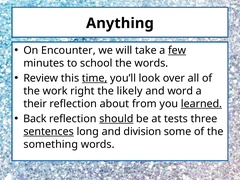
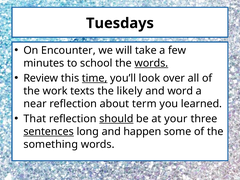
Anything: Anything -> Tuesdays (120, 23)
few underline: present -> none (177, 50)
words underline: none -> present (151, 63)
right: right -> texts (83, 91)
their: their -> near (35, 104)
from: from -> term (144, 104)
learned underline: present -> none (201, 104)
Back: Back -> That (35, 119)
tests: tests -> your (176, 119)
division: division -> happen (142, 132)
